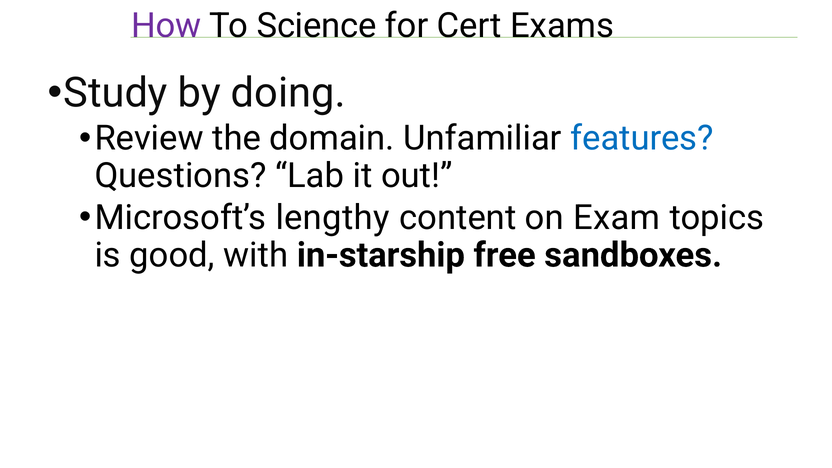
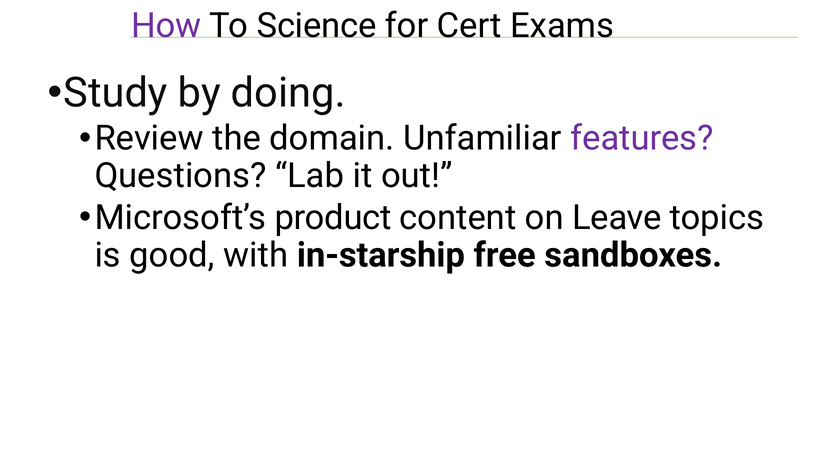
features colour: blue -> purple (642, 138)
lengthy: lengthy -> product (333, 218)
Exam: Exam -> Leave (617, 218)
